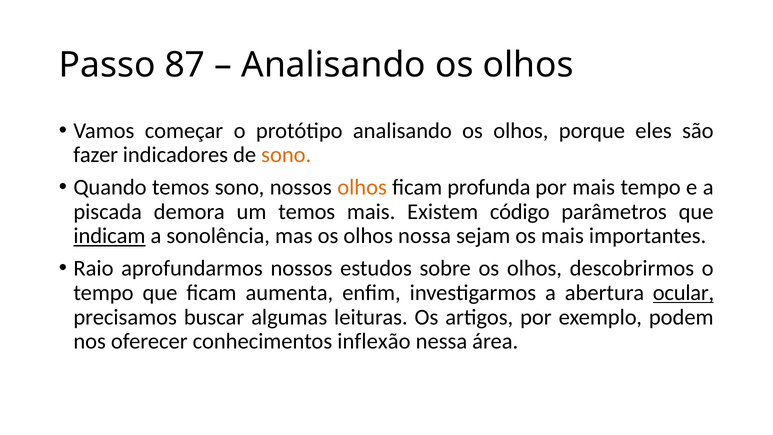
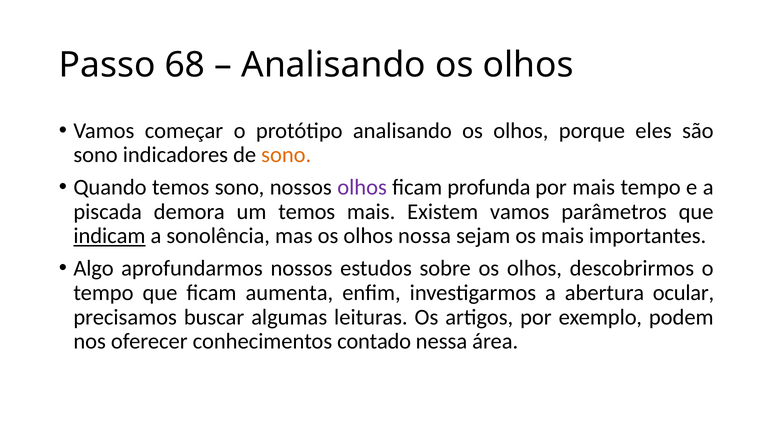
87: 87 -> 68 (185, 65)
fazer: fazer -> sono (96, 155)
olhos colour: orange -> purple (362, 187)
Existem código: código -> vamos (520, 212)
Raio: Raio -> Algo (94, 268)
ocular underline: present -> none (683, 293)
inflexão: inflexão -> contado (374, 341)
